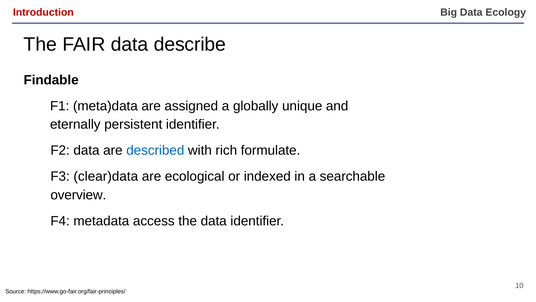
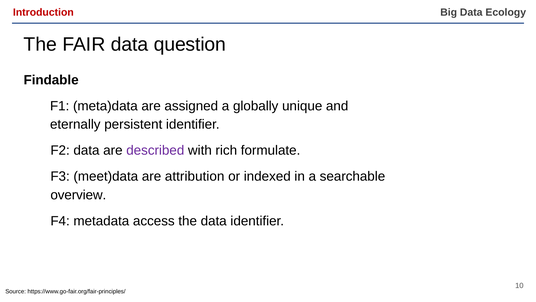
describe: describe -> question (190, 44)
described colour: blue -> purple (155, 150)
clear)data: clear)data -> meet)data (106, 176)
ecological: ecological -> attribution (195, 176)
